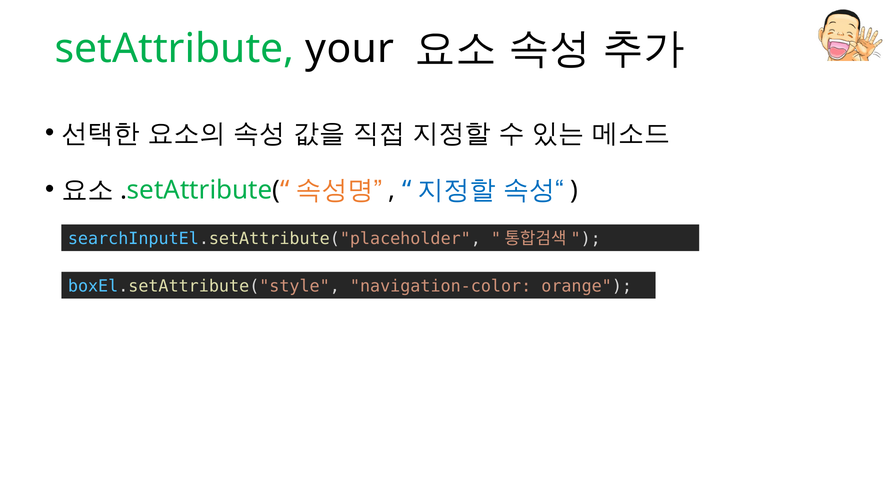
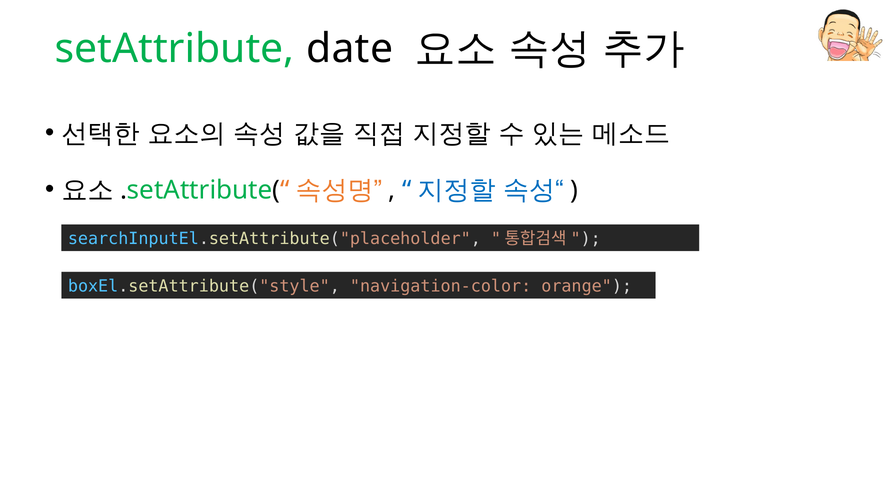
your: your -> date (350, 48)
